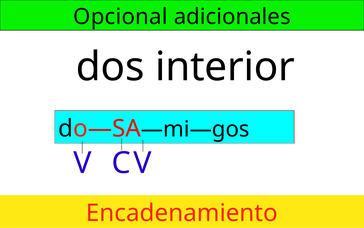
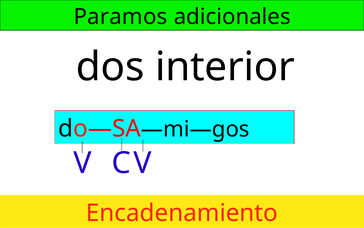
Opcional: Opcional -> Paramos (120, 17)
